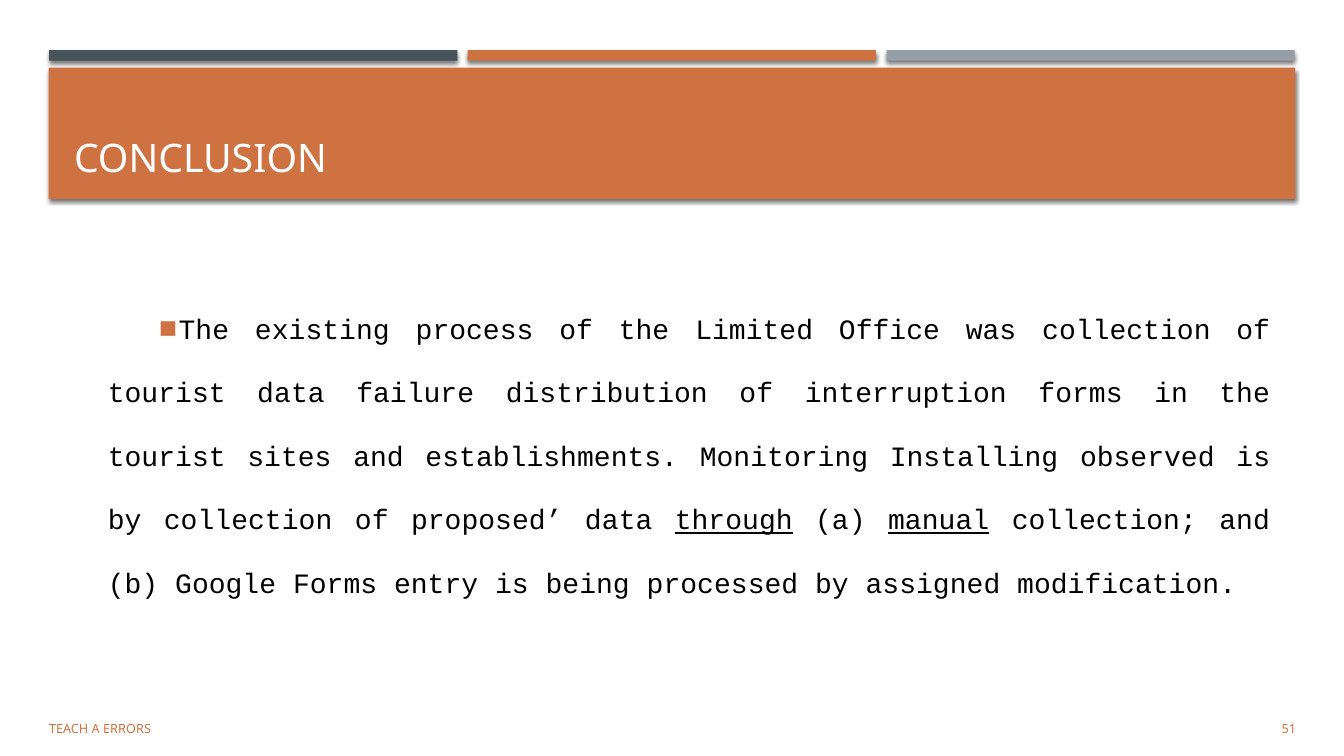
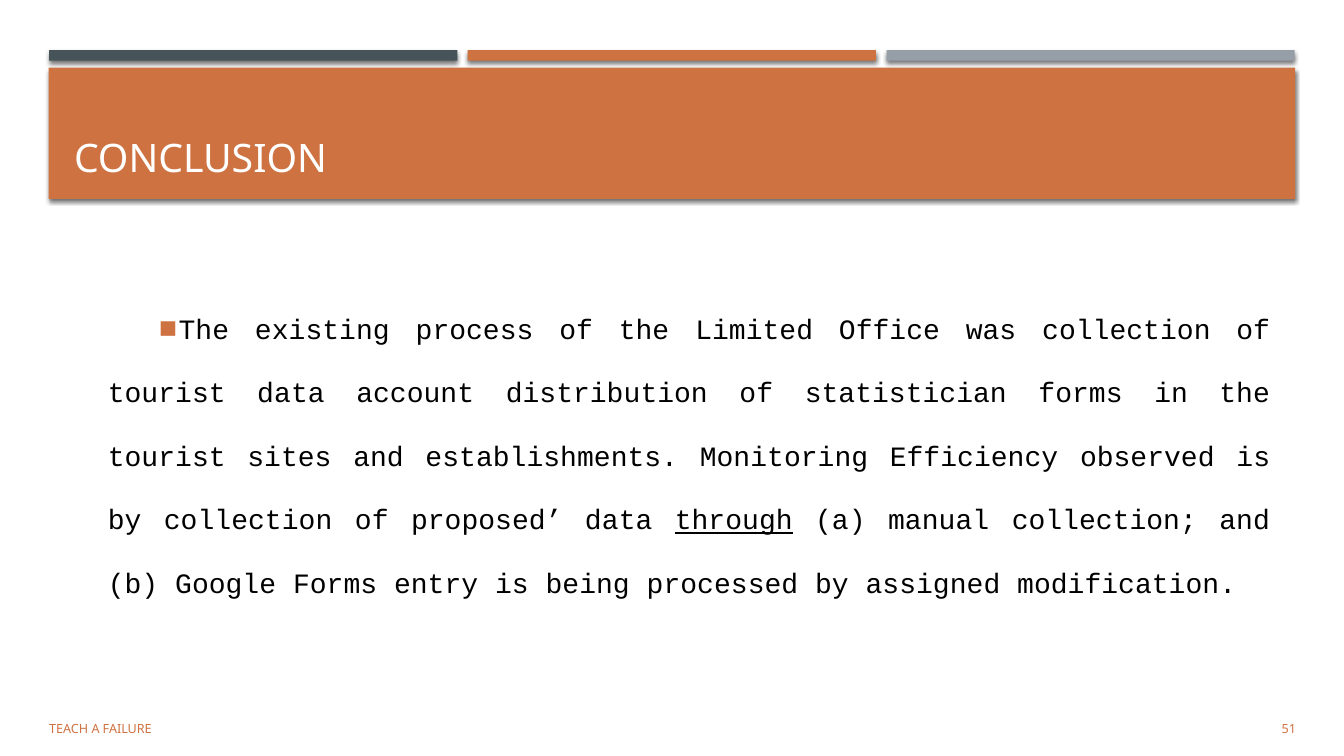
failure: failure -> account (415, 394)
interruption: interruption -> statistician (906, 394)
Installing: Installing -> Efficiency (974, 457)
manual underline: present -> none (939, 521)
ERRORS: ERRORS -> FAILURE (127, 729)
